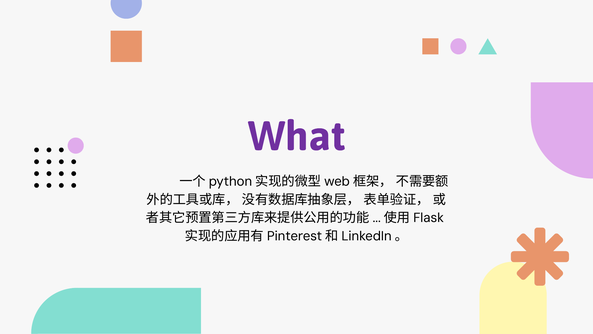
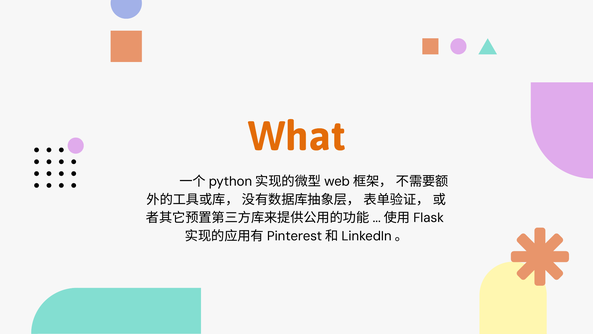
What colour: purple -> orange (296, 136)
